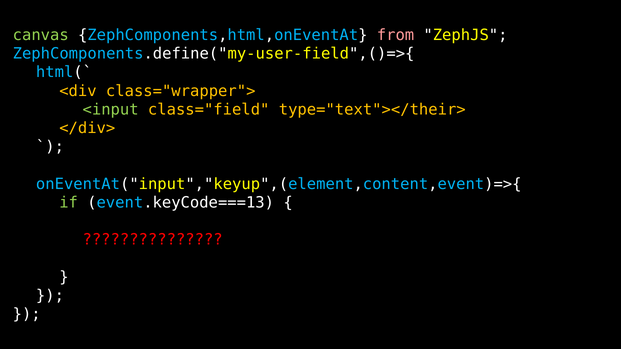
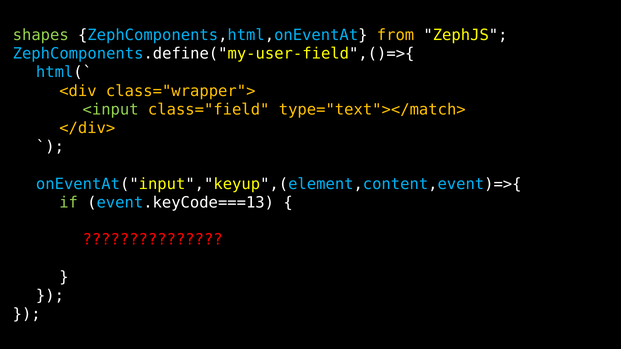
canvas: canvas -> shapes (41, 35)
from colour: pink -> yellow (396, 35)
type="text"></their>: type="text"></their> -> type="text"></match> (372, 110)
